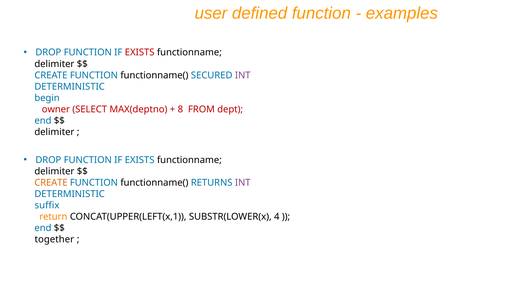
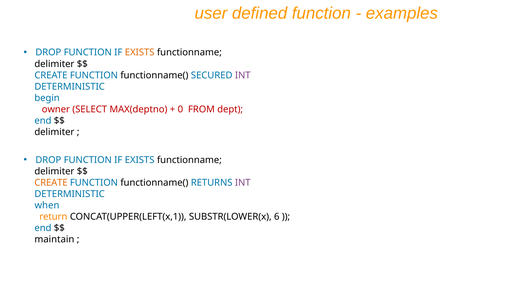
EXISTS colour: red -> orange (140, 53)
8: 8 -> 0 (180, 109)
suffix: suffix -> when (47, 205)
4: 4 -> 6 (277, 217)
together: together -> maintain (54, 239)
